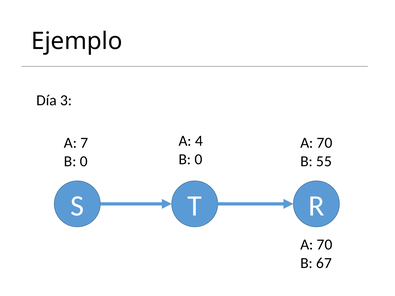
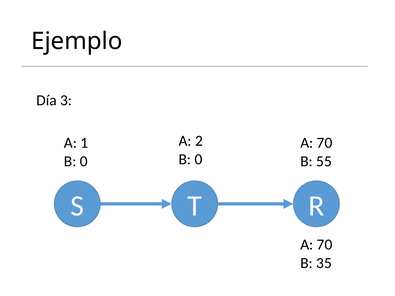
4: 4 -> 2 (199, 141)
7: 7 -> 1 (84, 143)
67: 67 -> 35 (324, 263)
